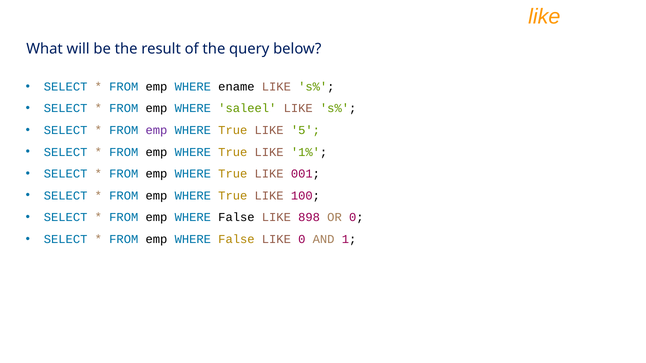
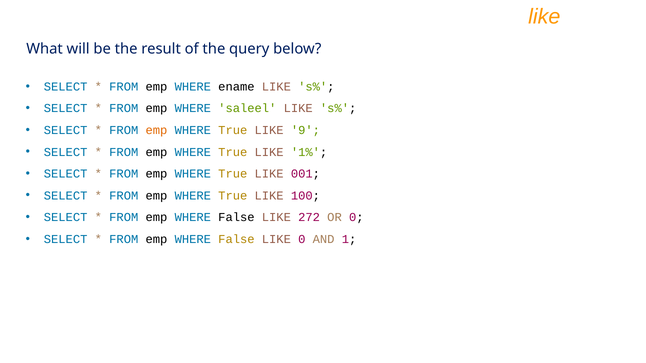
emp colour: purple -> orange (156, 130)
5: 5 -> 9 (305, 130)
898: 898 -> 272 (309, 218)
